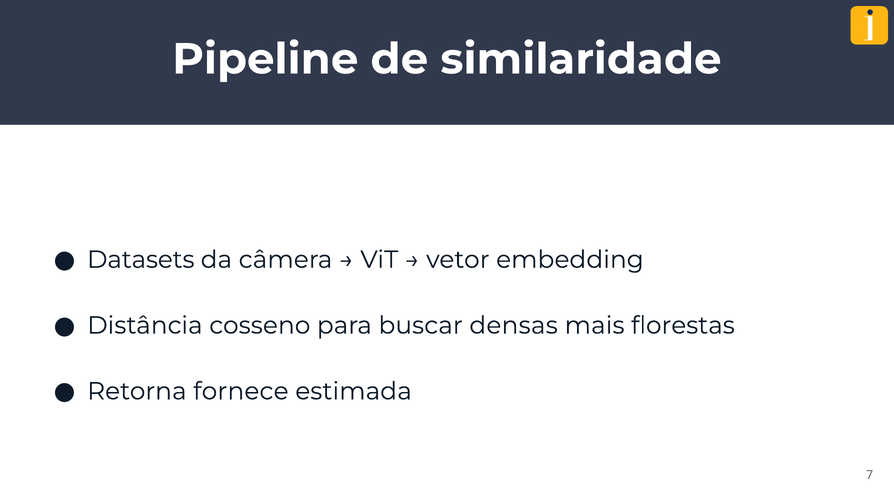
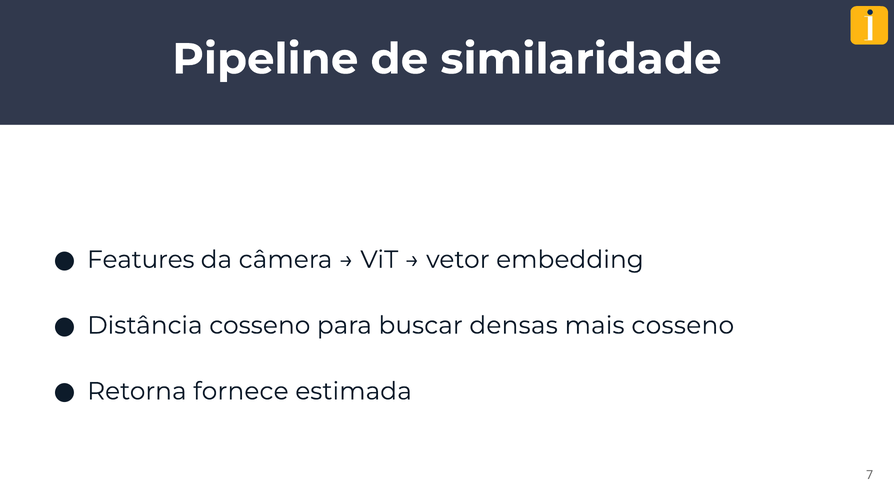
Datasets: Datasets -> Features (141, 260)
mais florestas: florestas -> cosseno (683, 325)
